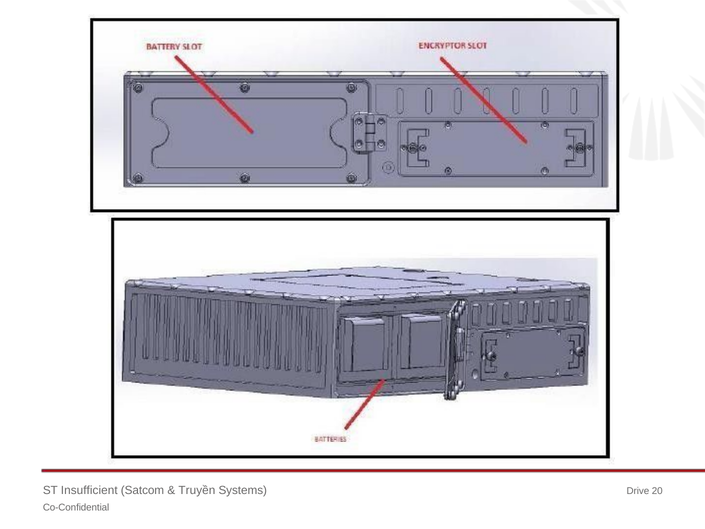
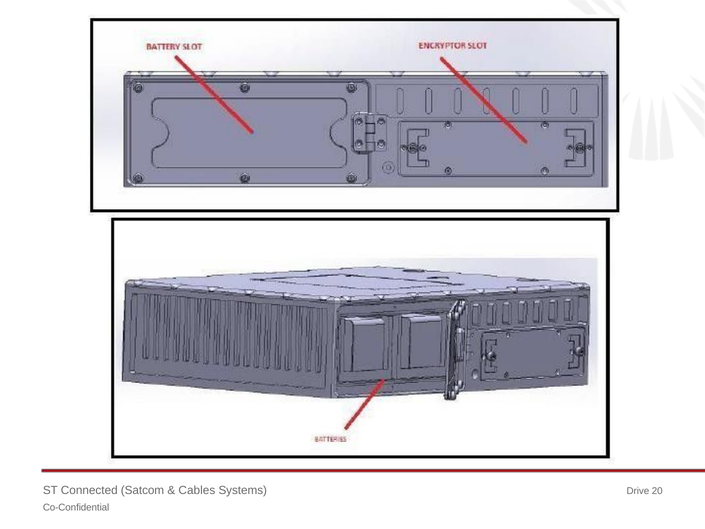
Insufficient: Insufficient -> Connected (89, 490)
Truyền: Truyền -> Cables (197, 490)
